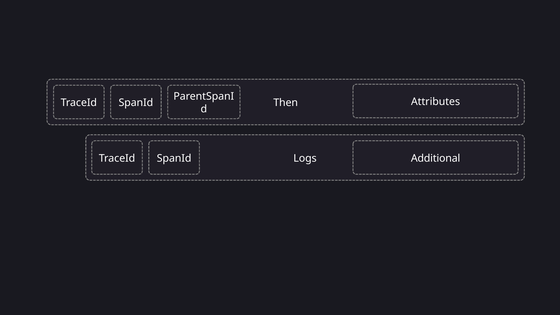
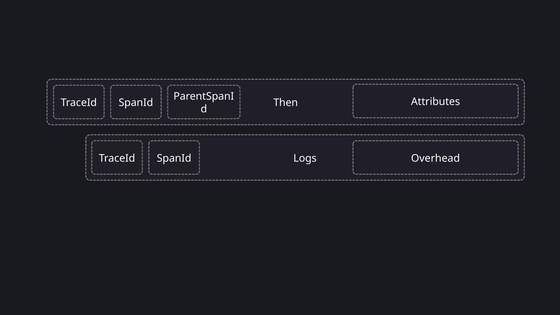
Additional: Additional -> Overhead (436, 158)
